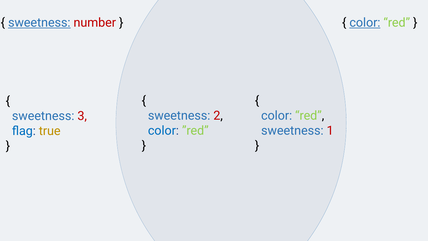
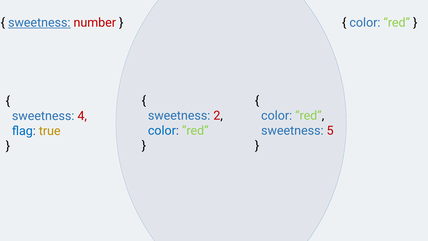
color underline: present -> none (365, 23)
3: 3 -> 4 (82, 116)
1: 1 -> 5 (330, 131)
